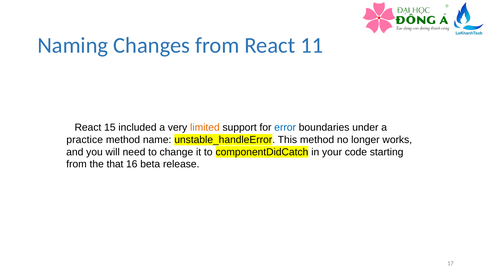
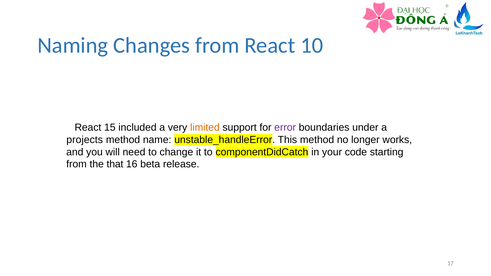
11: 11 -> 10 (312, 45)
error colour: blue -> purple (285, 128)
practice: practice -> projects (85, 140)
